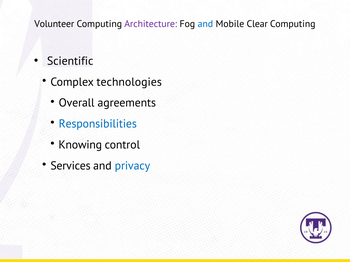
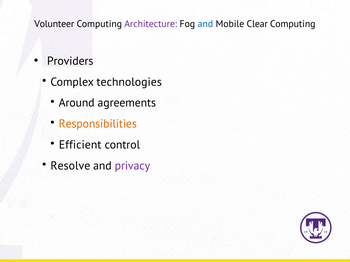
Scientific: Scientific -> Providers (70, 61)
Overall: Overall -> Around (77, 103)
Responsibilities colour: blue -> orange (98, 124)
Knowing: Knowing -> Efficient (80, 145)
Services: Services -> Resolve (70, 166)
privacy colour: blue -> purple (132, 166)
